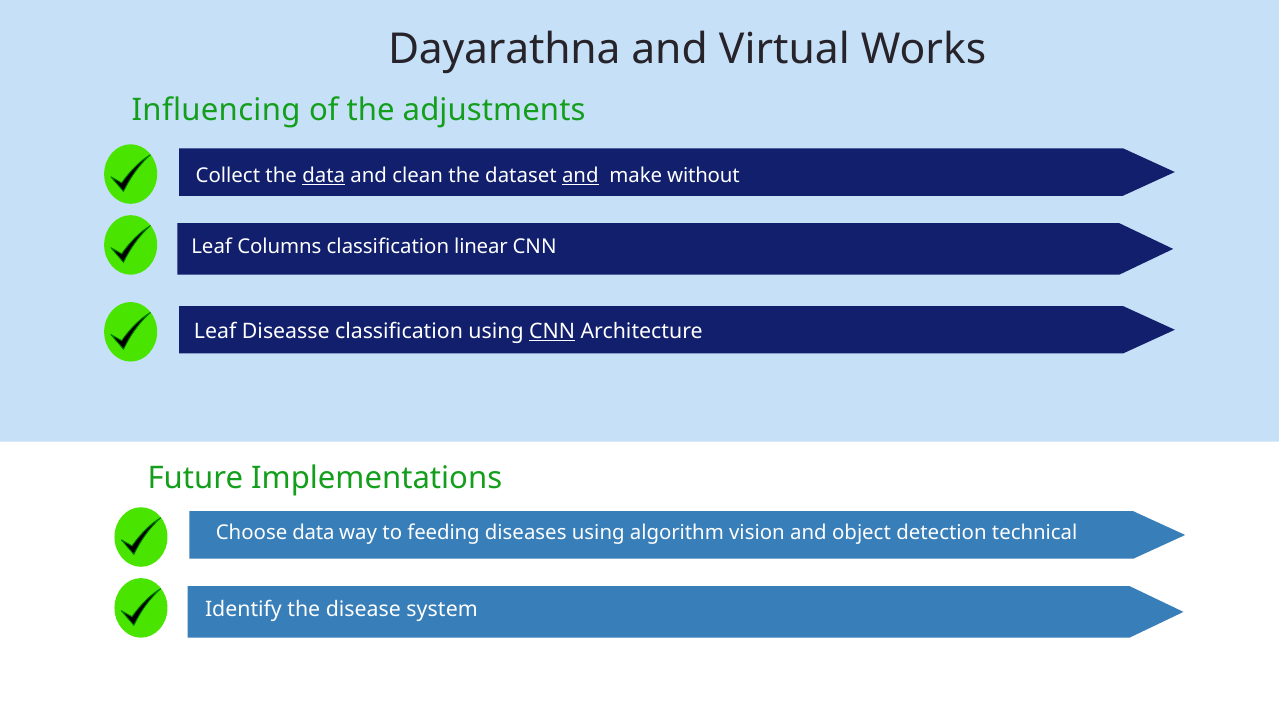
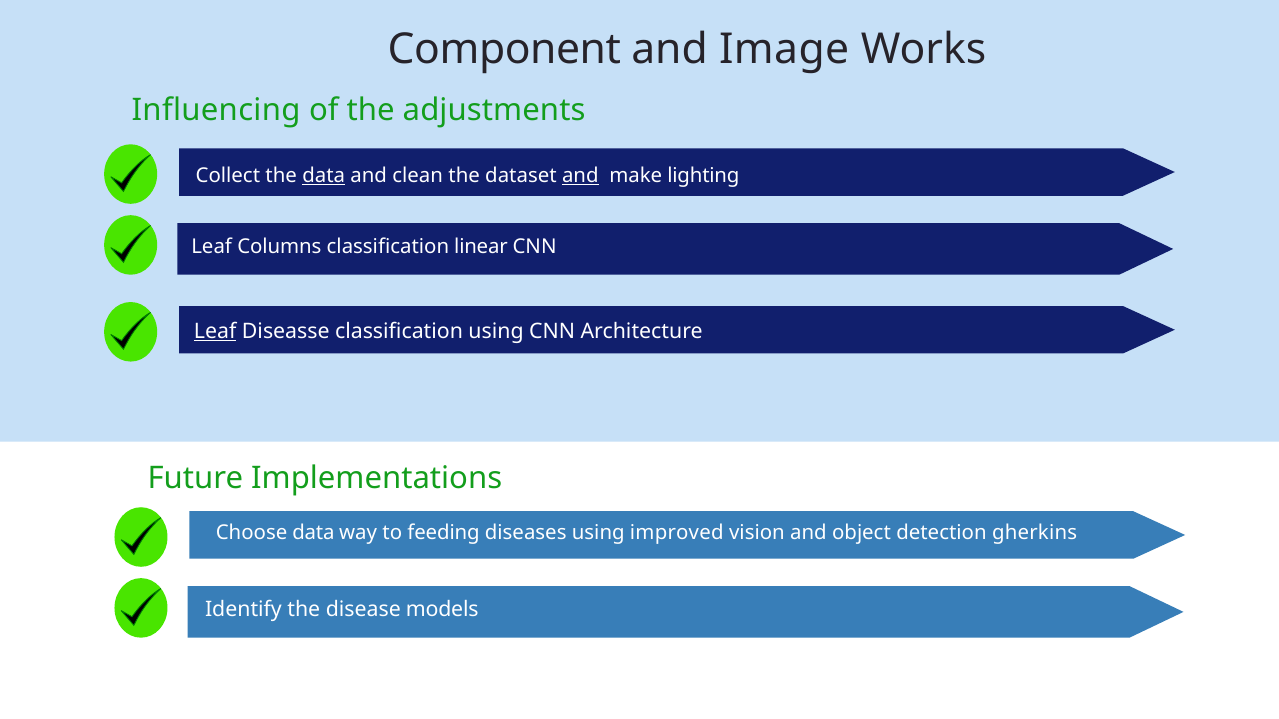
Dayarathna: Dayarathna -> Component (504, 50)
Virtual: Virtual -> Image (784, 50)
without: without -> lighting (703, 176)
Leaf underline: none -> present (215, 332)
CNN underline: present -> none (552, 332)
algorithm: algorithm -> improved (677, 534)
technical: technical -> gherkins (1035, 534)
system: system -> models (442, 610)
